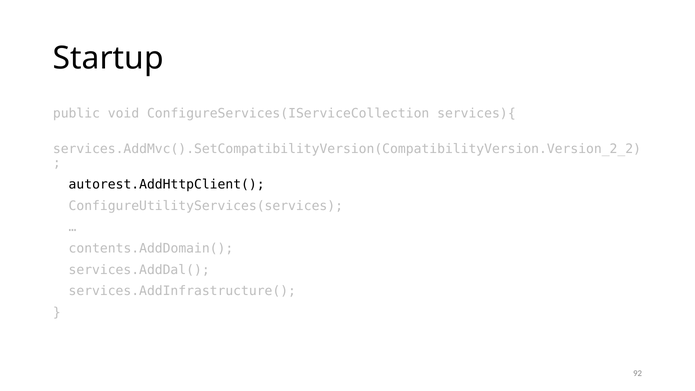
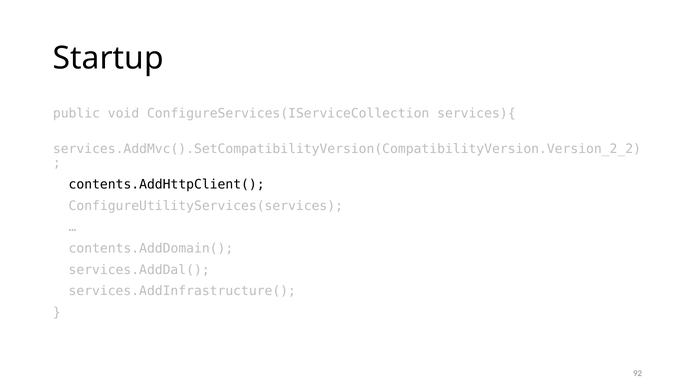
autorest.AddHttpClient(: autorest.AddHttpClient( -> contents.AddHttpClient( (167, 184)
